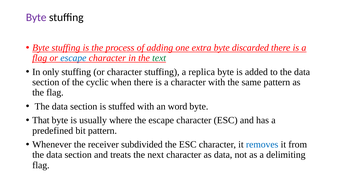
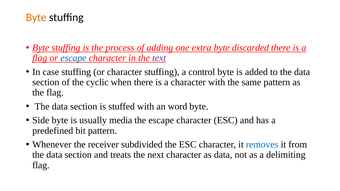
Byte colour: purple -> orange (36, 18)
text colour: green -> purple (159, 58)
only: only -> case (51, 72)
replica: replica -> control (202, 72)
That: That -> Side (41, 120)
where: where -> media (121, 120)
